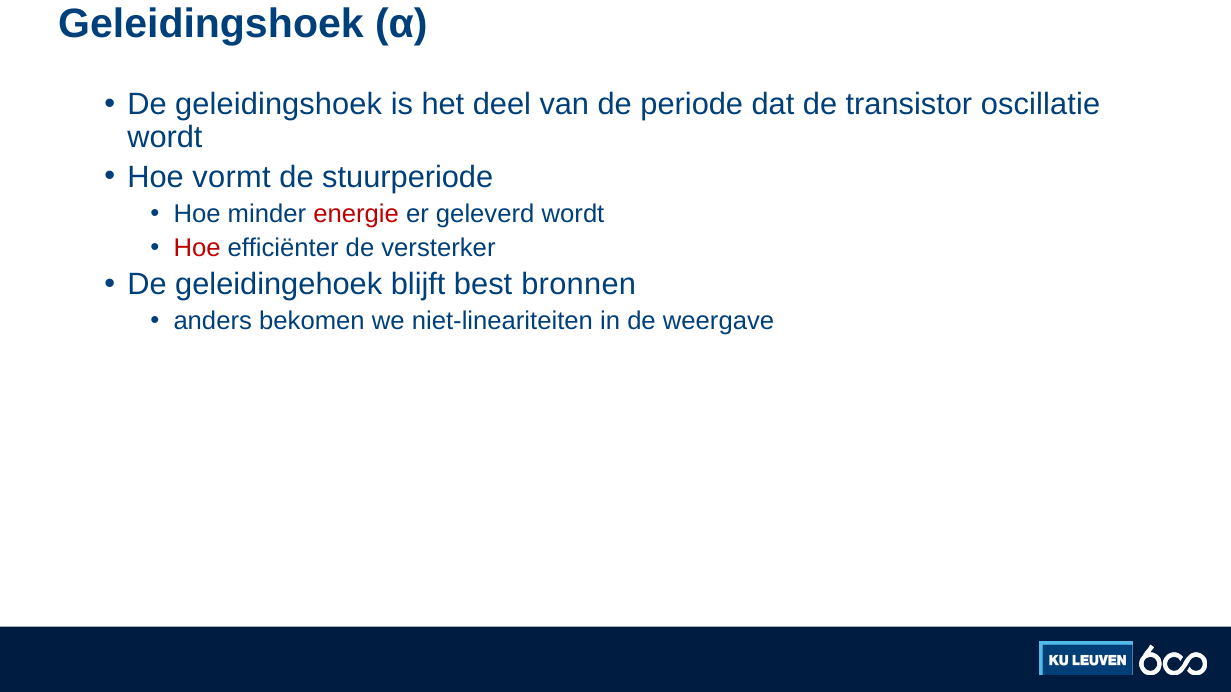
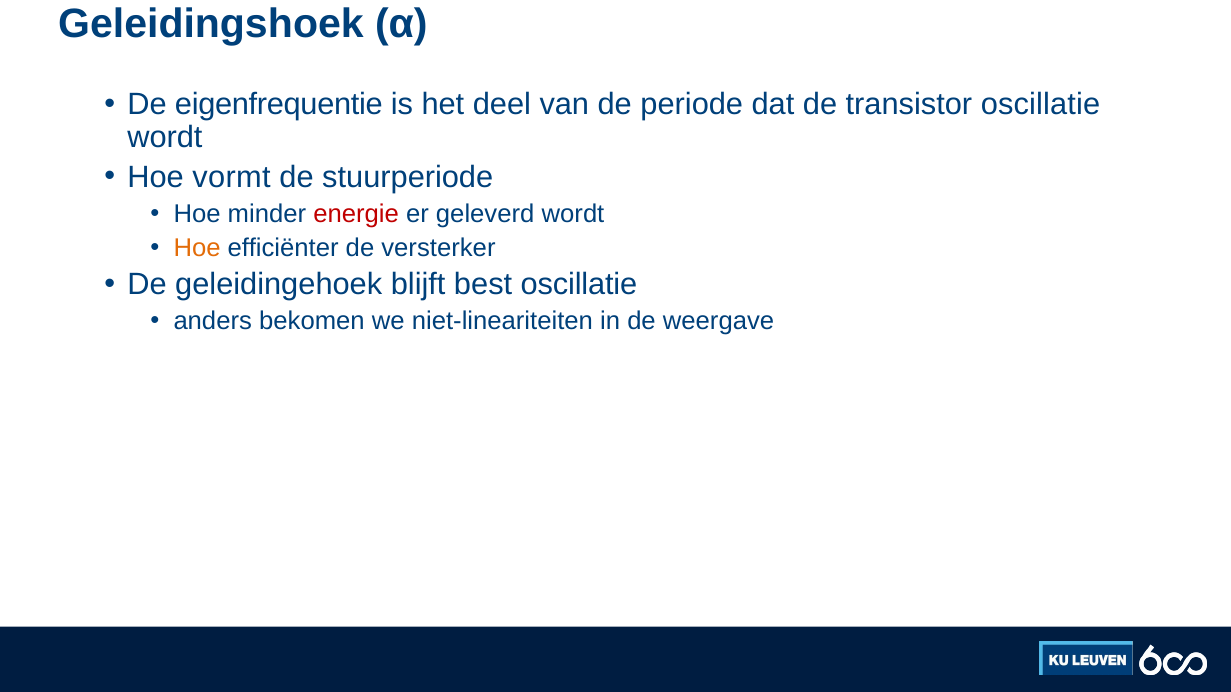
De geleidingshoek: geleidingshoek -> eigenfrequentie (279, 104)
Hoe colour: red -> orange (197, 248)
best bronnen: bronnen -> oscillatie (579, 285)
